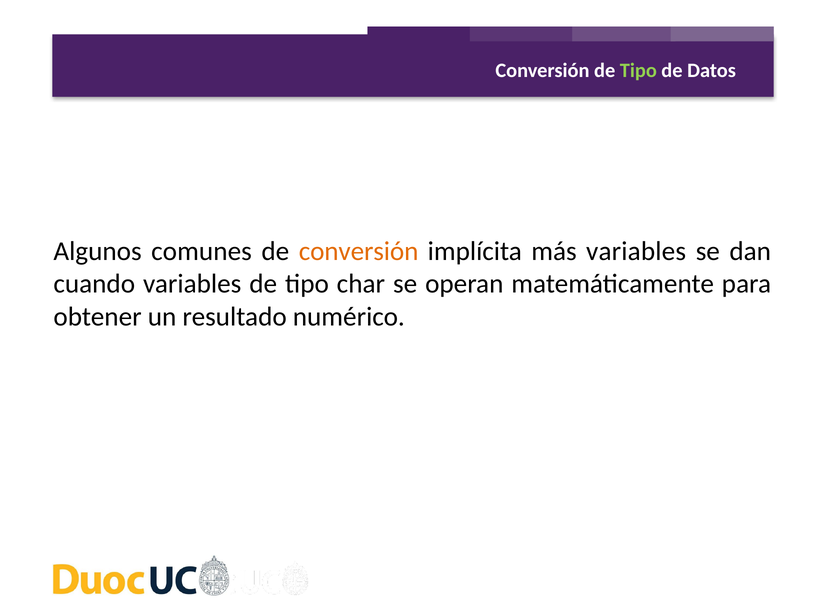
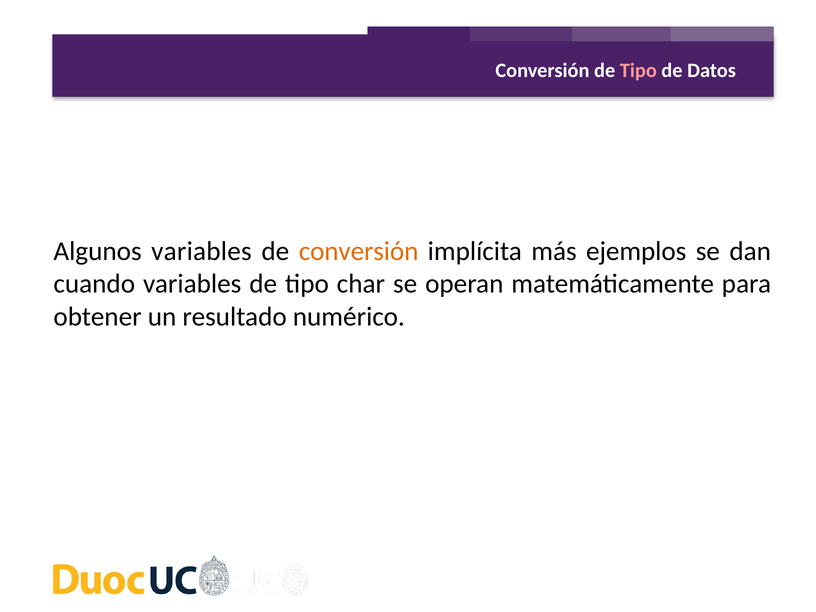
Tipo colour: light green -> pink (638, 70)
Algunos comunes: comunes -> variables (201, 251)
más variables: variables -> ejemplos (636, 251)
